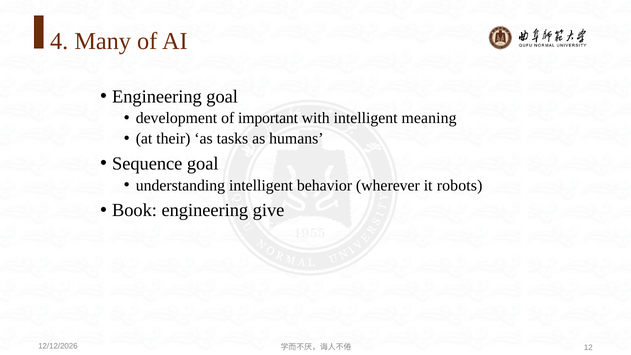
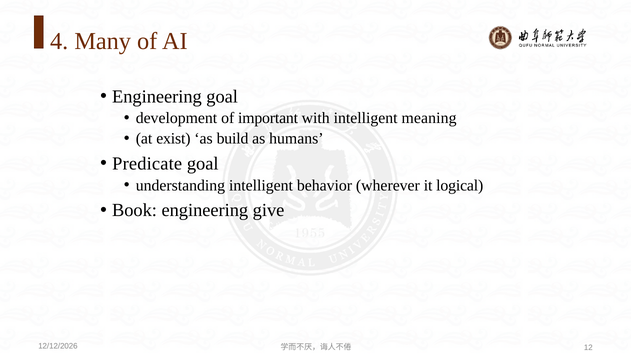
their: their -> exist (173, 139)
tasks: tasks -> build (233, 139)
Sequence: Sequence -> Predicate (147, 164)
robots: robots -> logical (460, 185)
